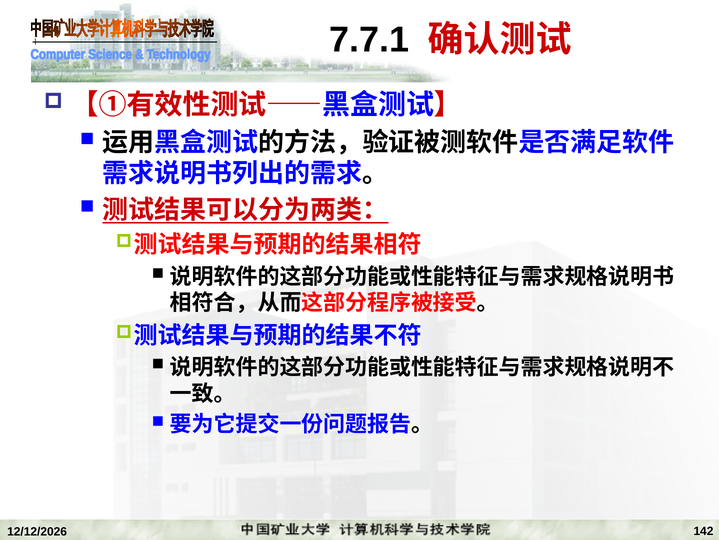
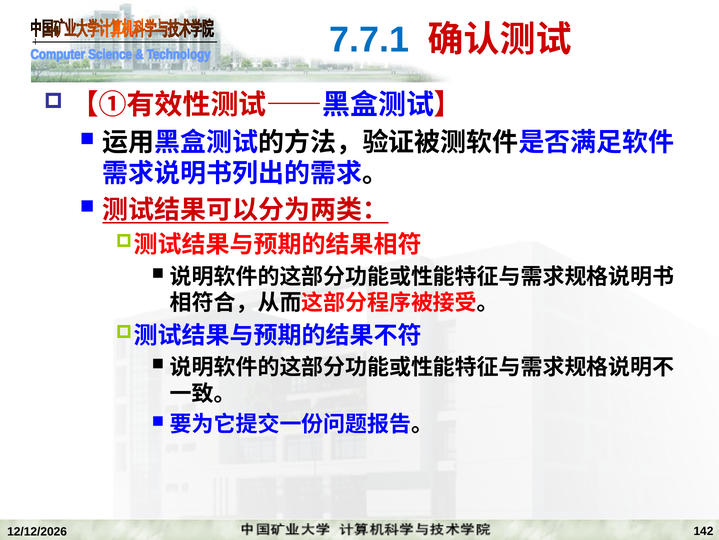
7.7.1 colour: black -> blue (369, 40)
